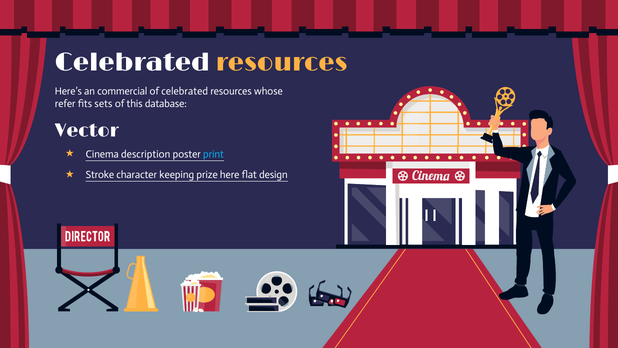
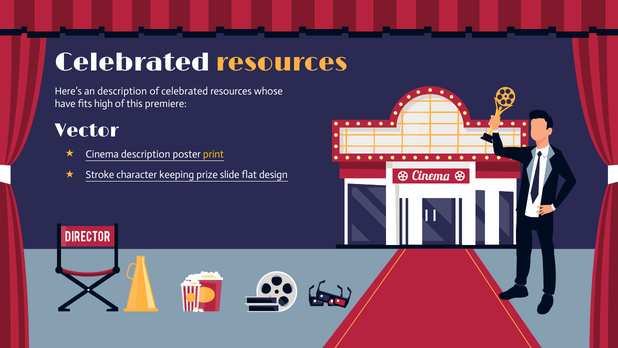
an commercial: commercial -> description (122, 91)
refer: refer -> have (65, 104)
sets: sets -> high (104, 104)
database: database -> premiere (166, 104)
print colour: light blue -> yellow (213, 154)
here: here -> slide (230, 175)
